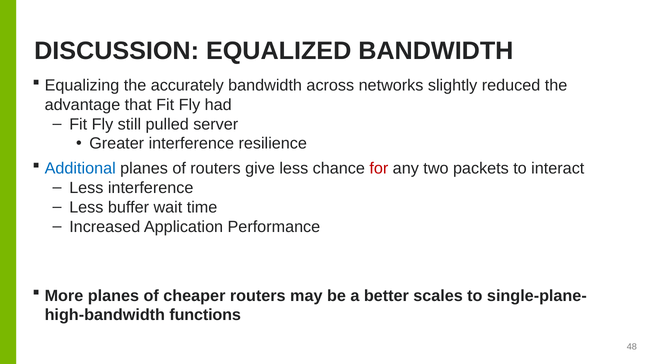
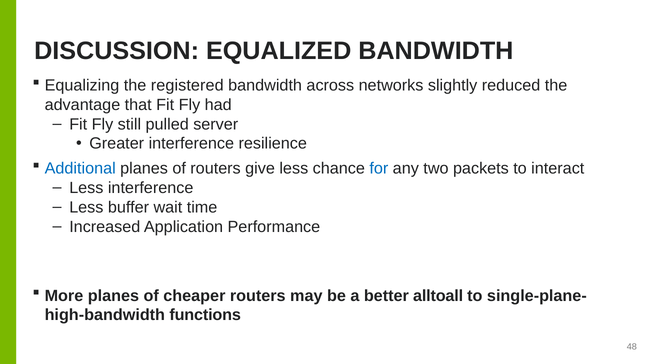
accurately: accurately -> registered (187, 86)
for colour: red -> blue (379, 169)
scales: scales -> alltoall (438, 296)
